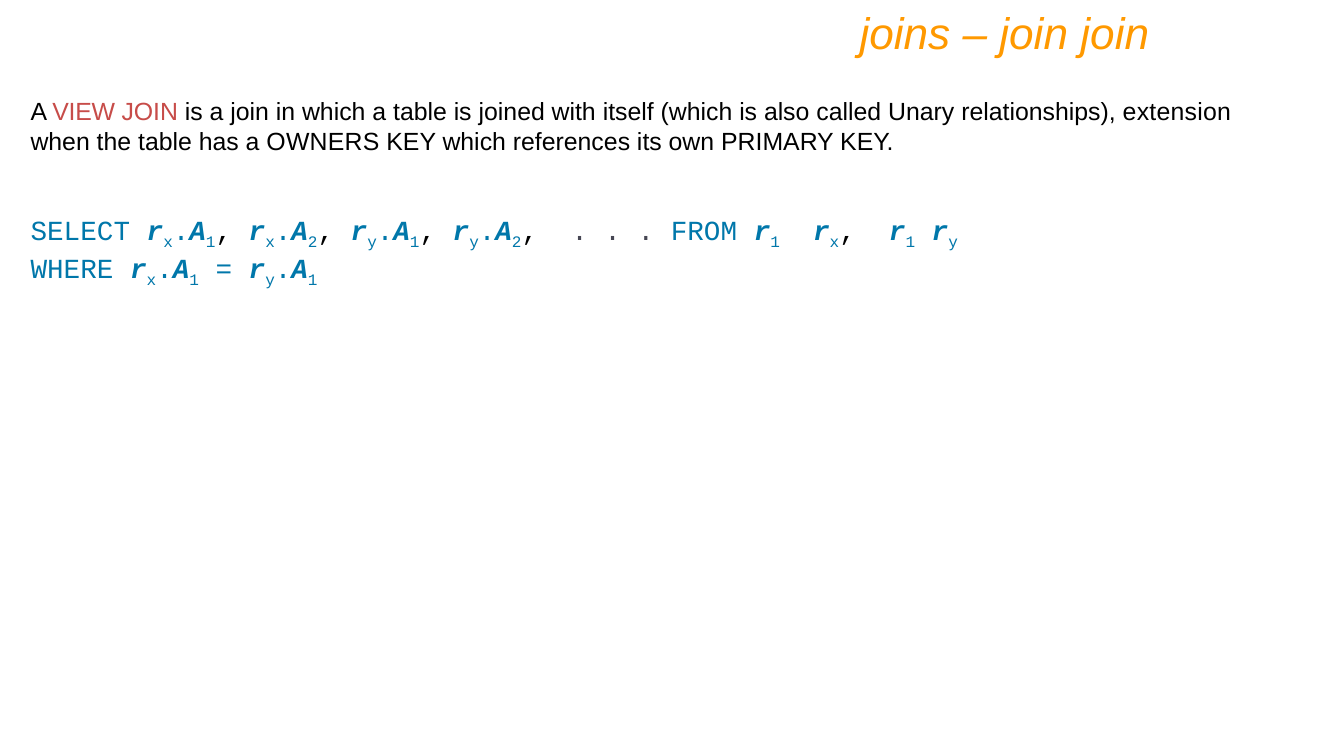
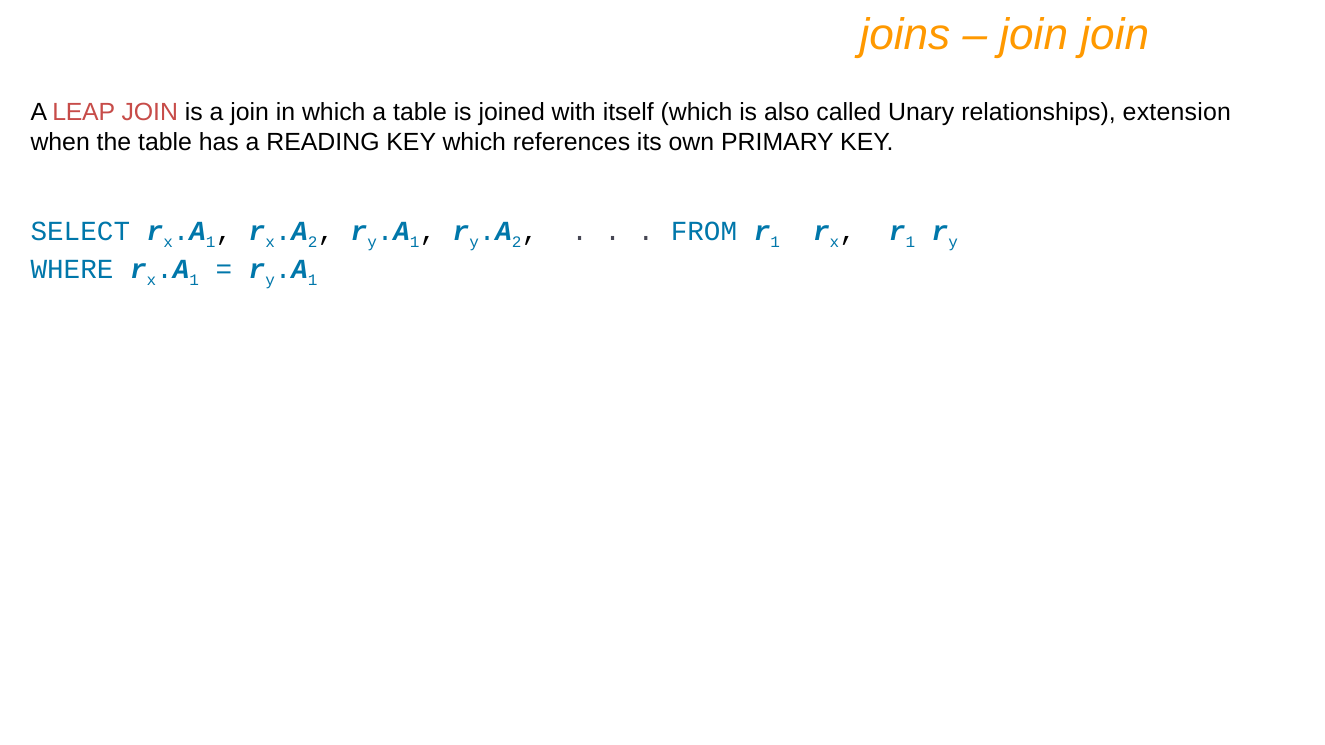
VIEW: VIEW -> LEAP (84, 113)
OWNERS: OWNERS -> READING (323, 142)
